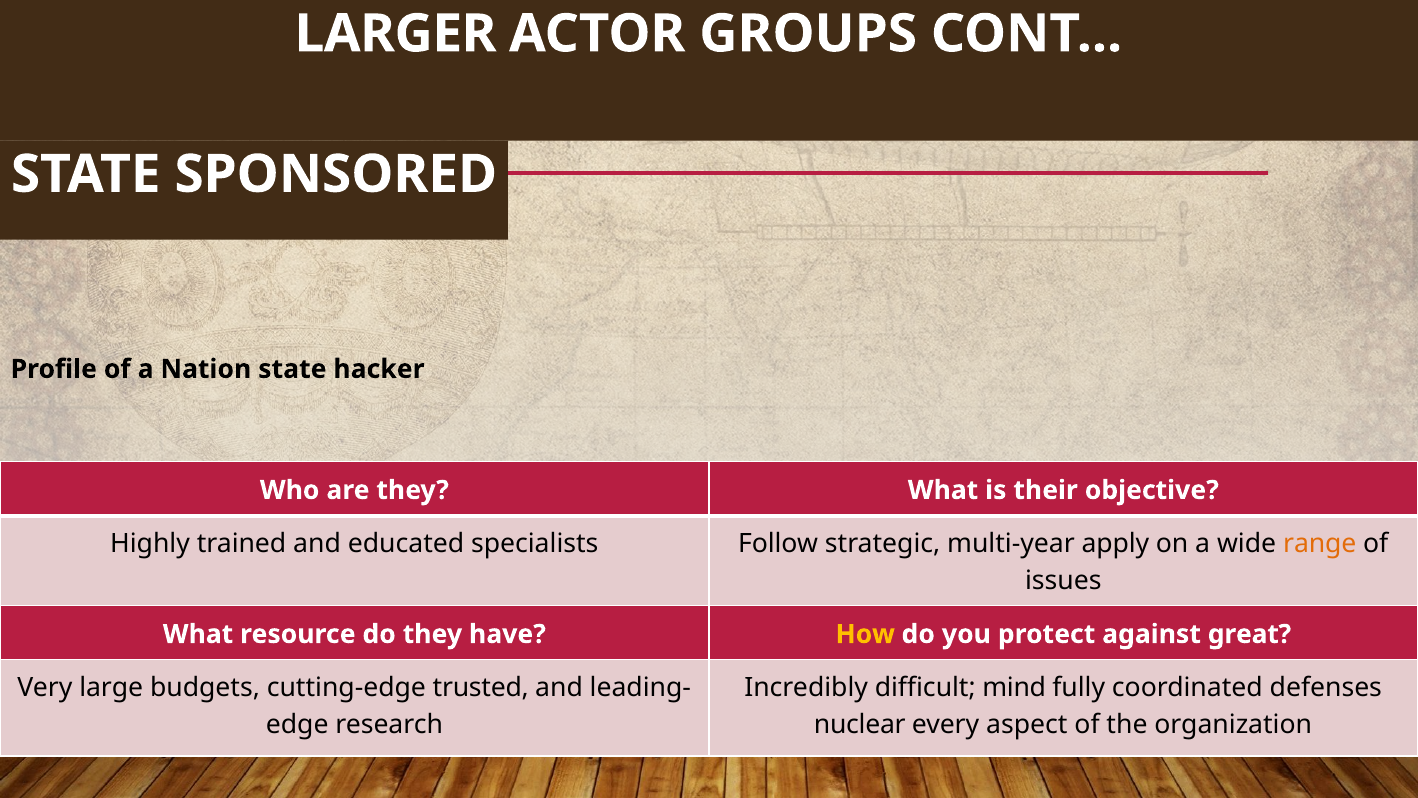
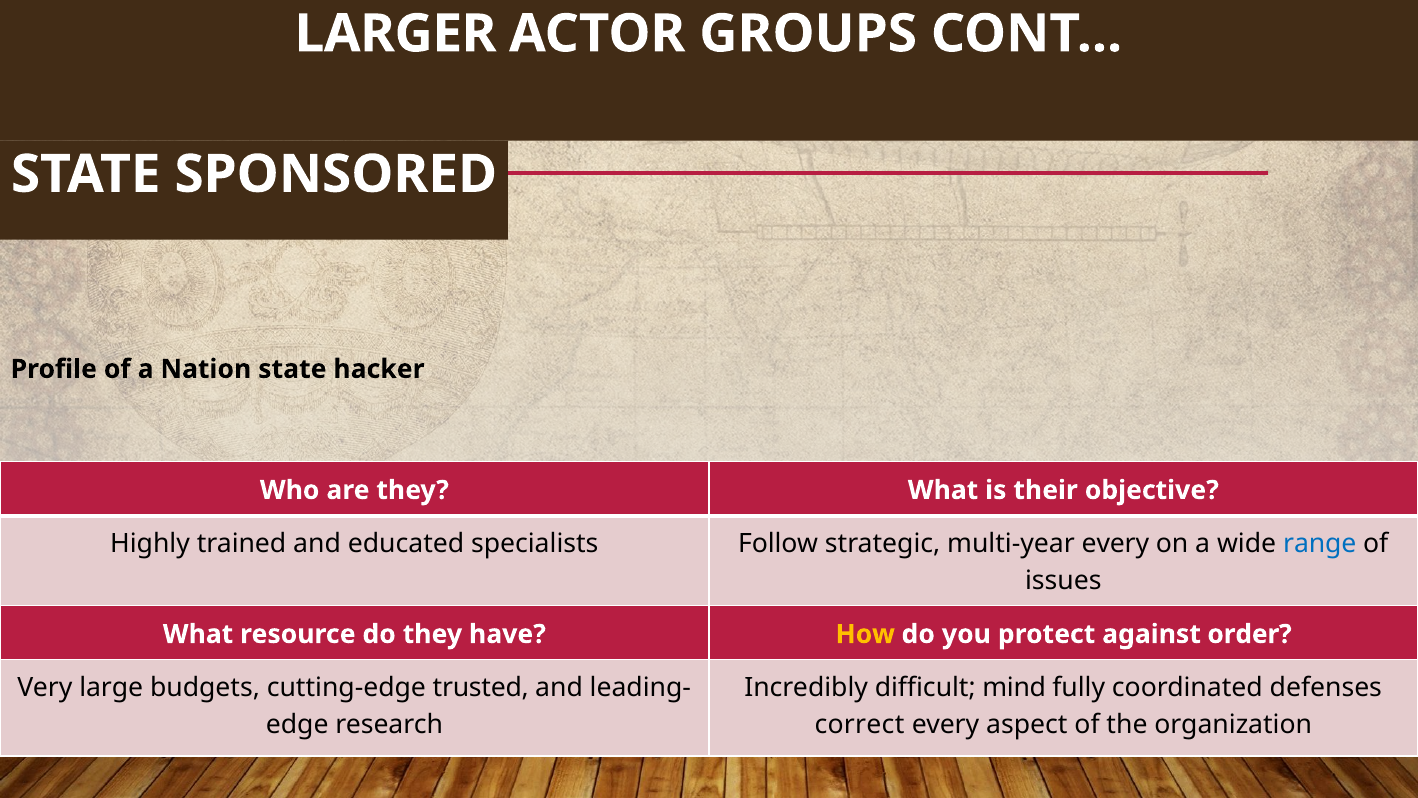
multi-year apply: apply -> every (1115, 544)
range colour: orange -> blue (1320, 544)
great: great -> order (1250, 634)
nuclear: nuclear -> correct (859, 724)
